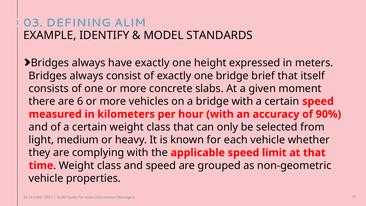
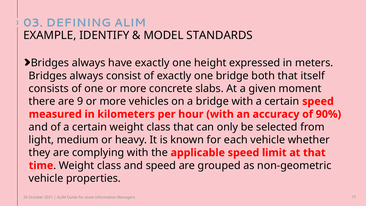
brief: brief -> both (263, 76)
6: 6 -> 9 (80, 101)
